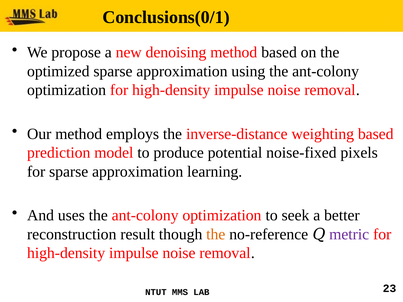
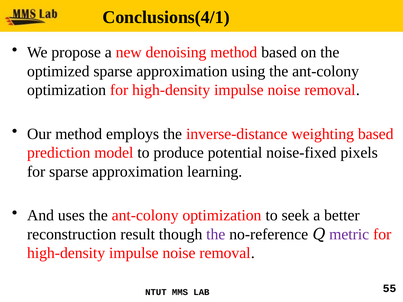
Conclusions(0/1: Conclusions(0/1 -> Conclusions(4/1 (166, 17)
the colour: orange -> purple (216, 234)
23: 23 -> 55 (390, 289)
